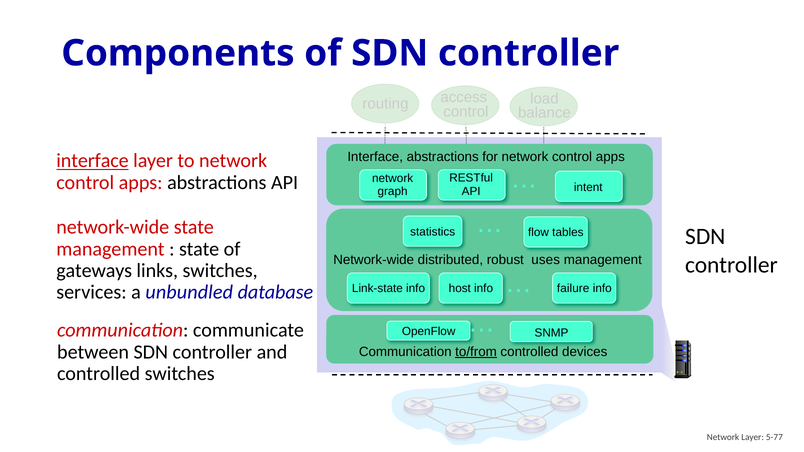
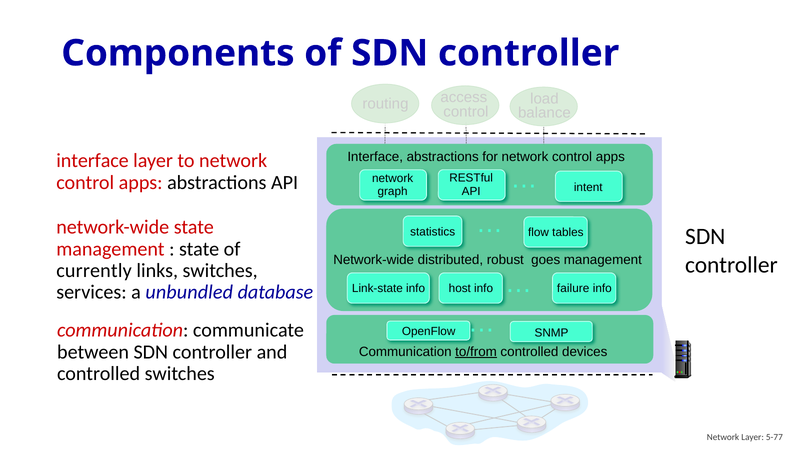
interface underline: present -> none (93, 161)
uses: uses -> goes (546, 260)
gateways: gateways -> currently (94, 271)
